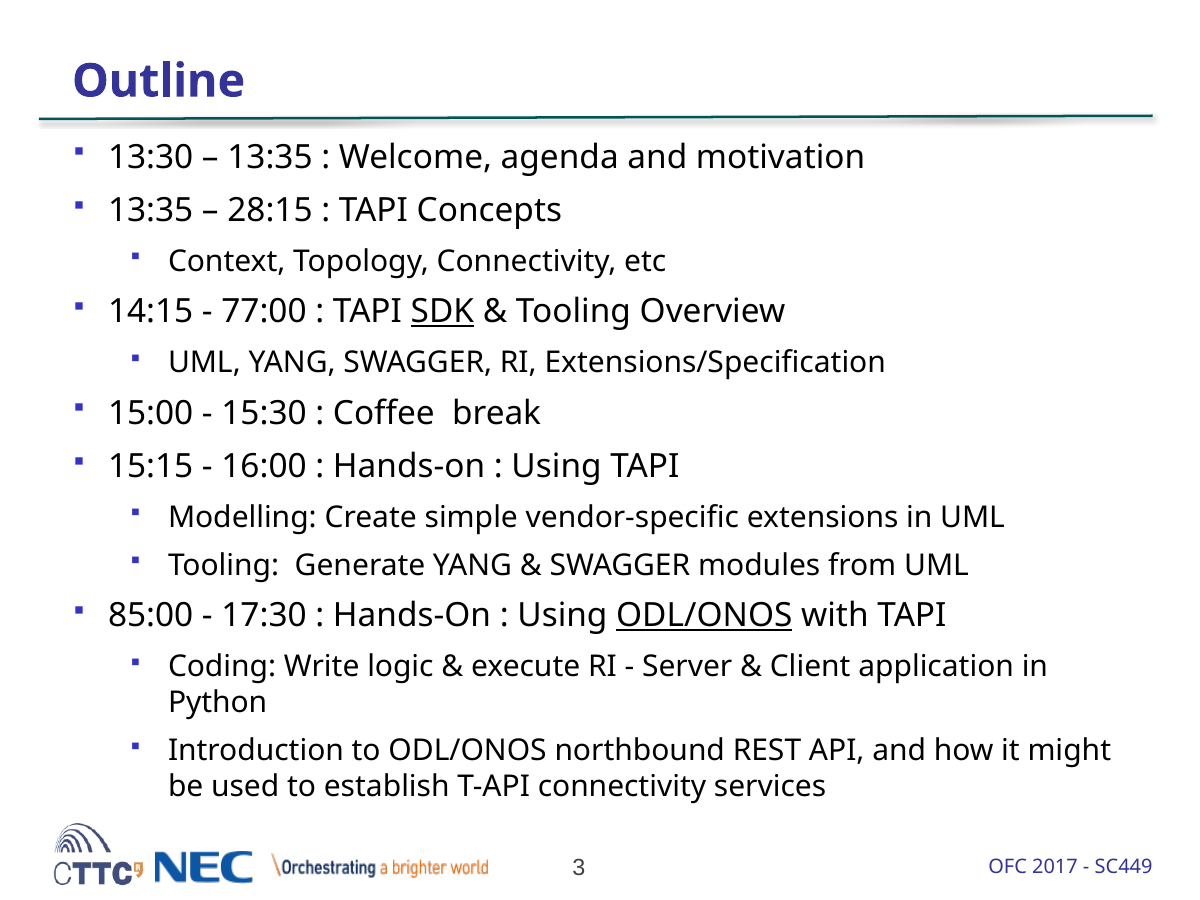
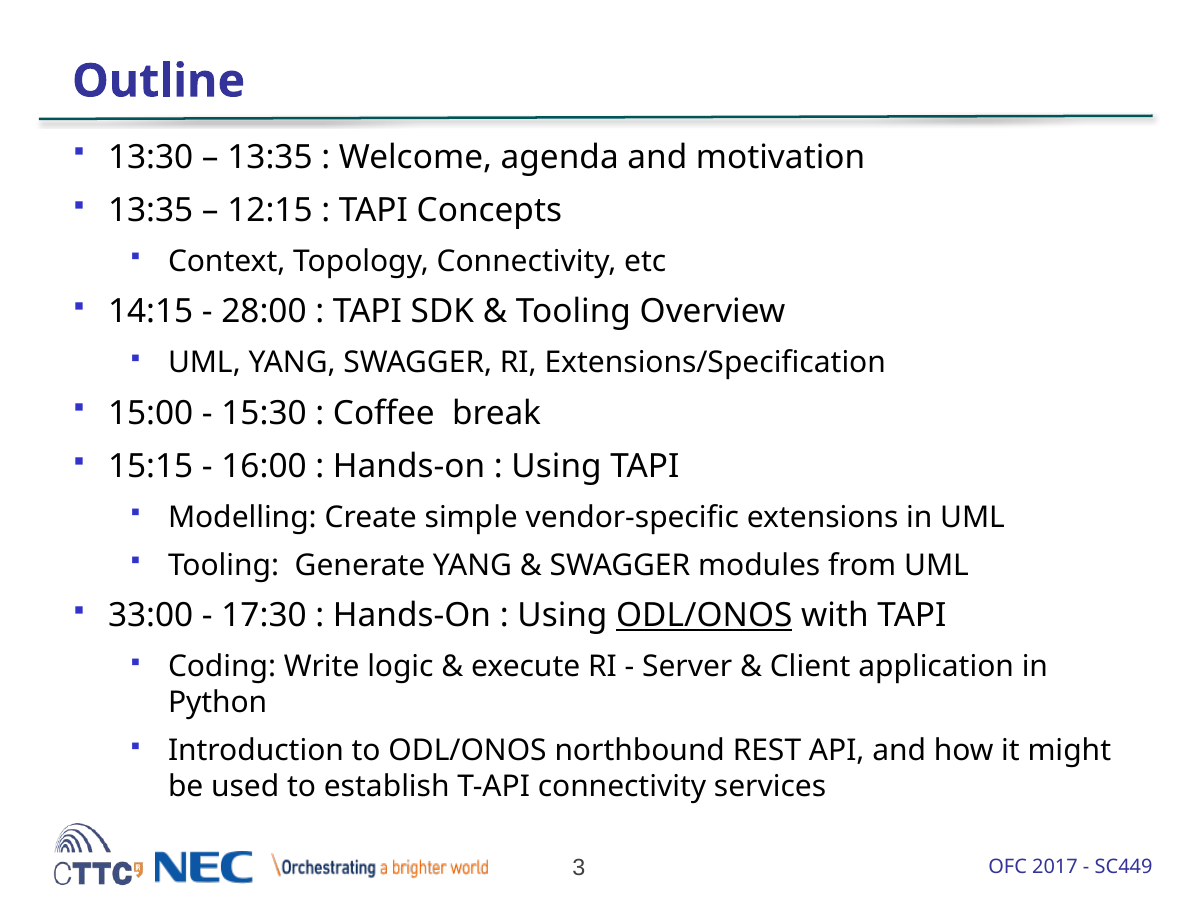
28:15: 28:15 -> 12:15 (270, 210)
77:00: 77:00 -> 28:00 (264, 312)
SDK underline: present -> none (442, 312)
85:00: 85:00 -> 33:00 (151, 616)
